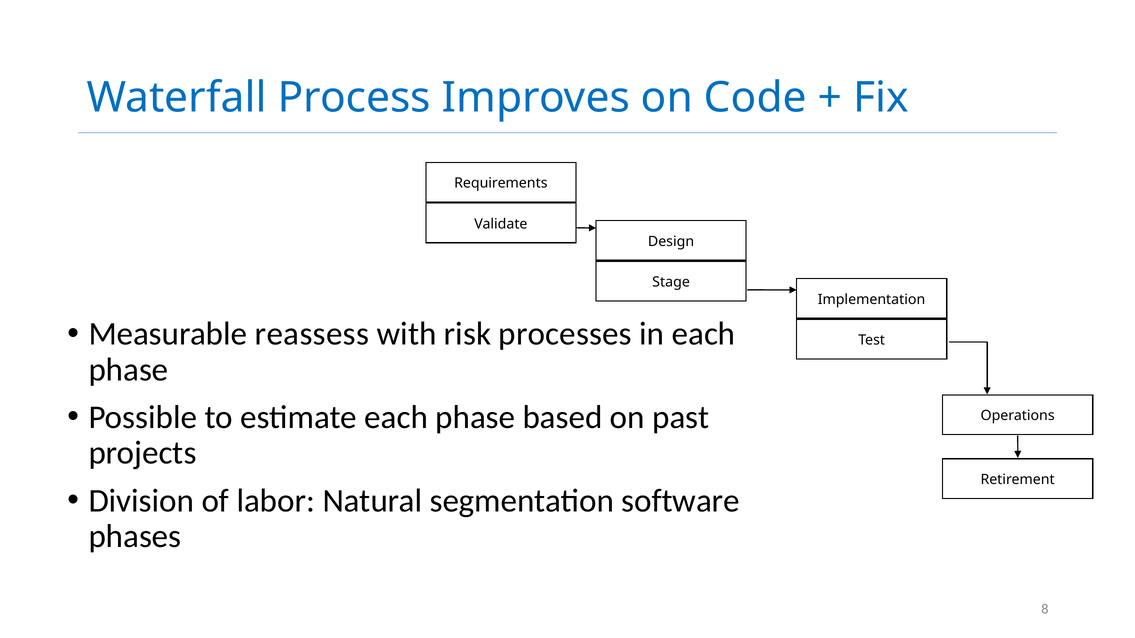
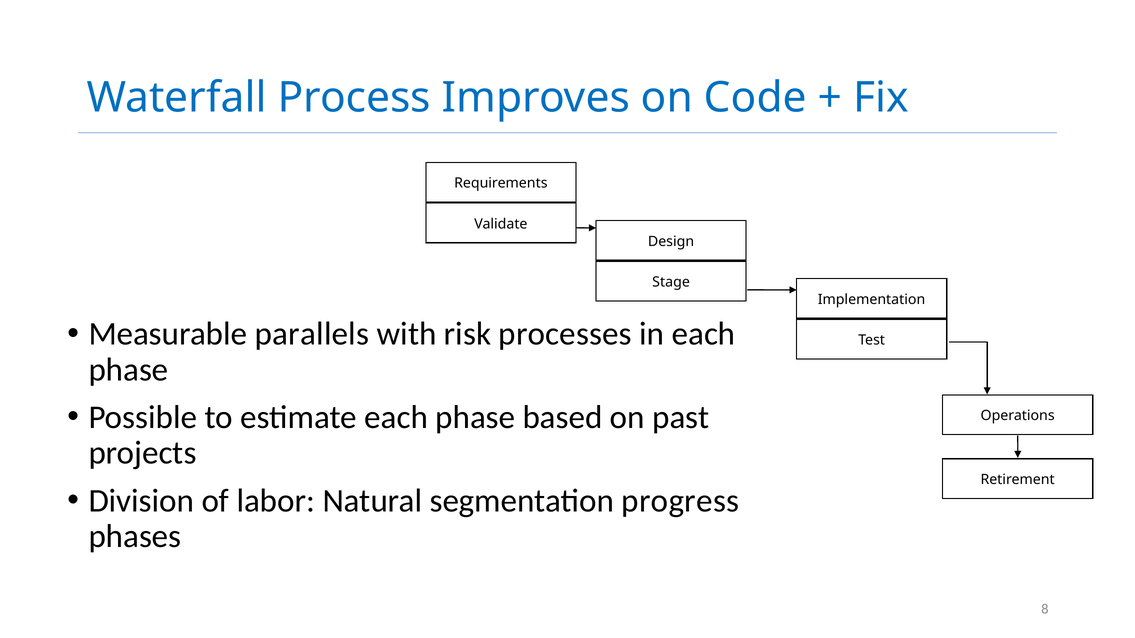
reassess: reassess -> parallels (312, 334)
software: software -> progress (680, 501)
